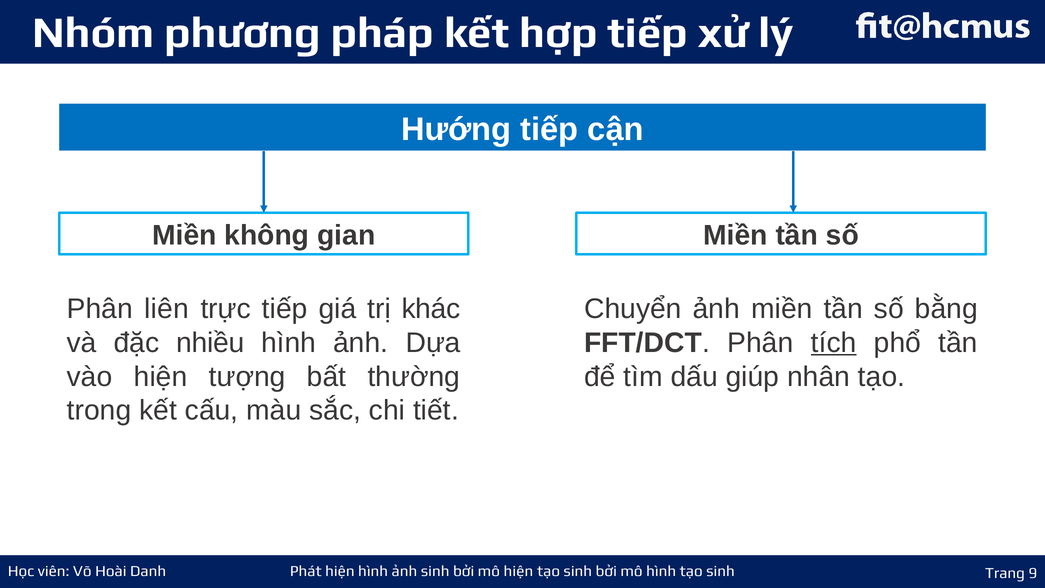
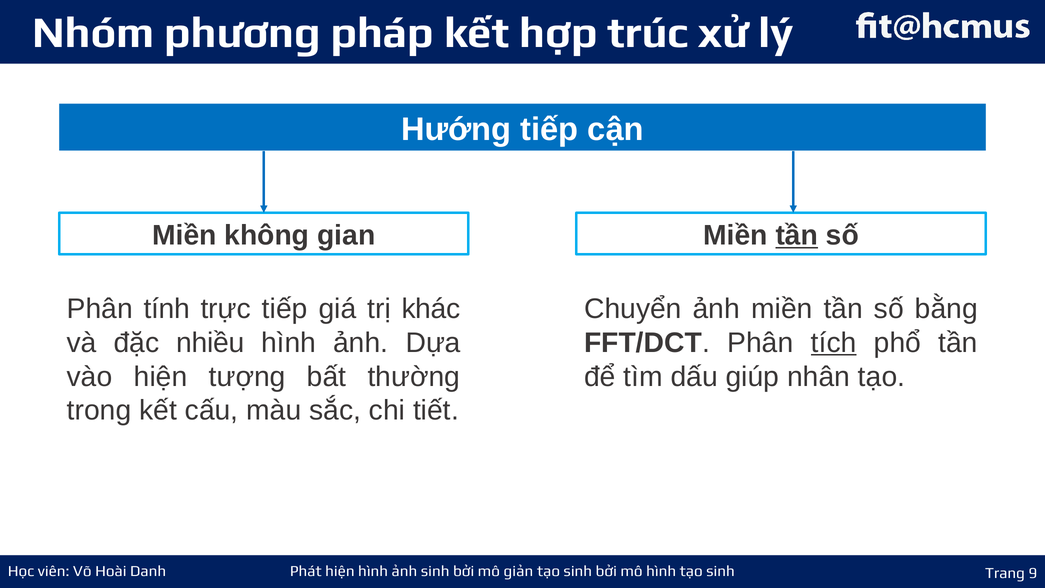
hợp tiếp: tiếp -> trúc (648, 33)
tần underline: none -> present (797, 236)
liên: liên -> tính (167, 309)
hiện: hiện -> giản (518, 571)
